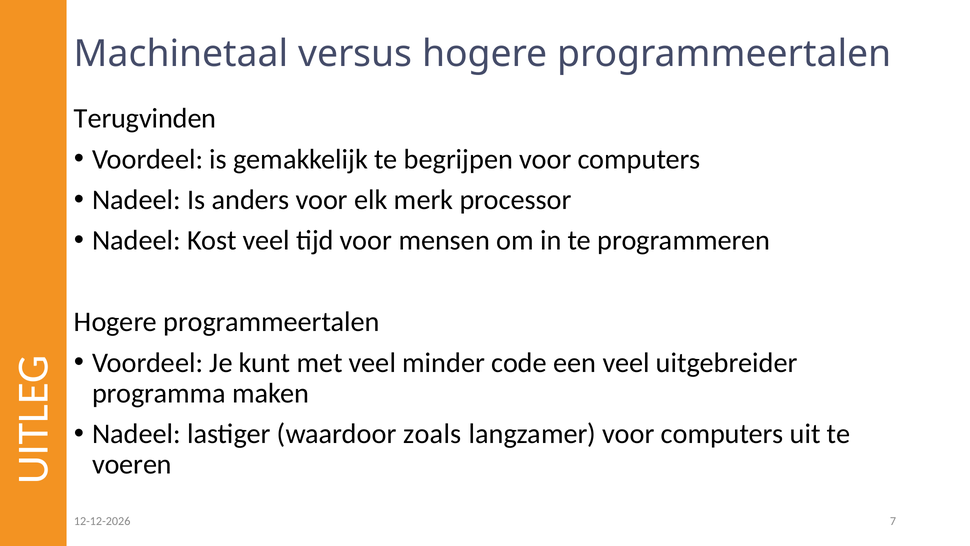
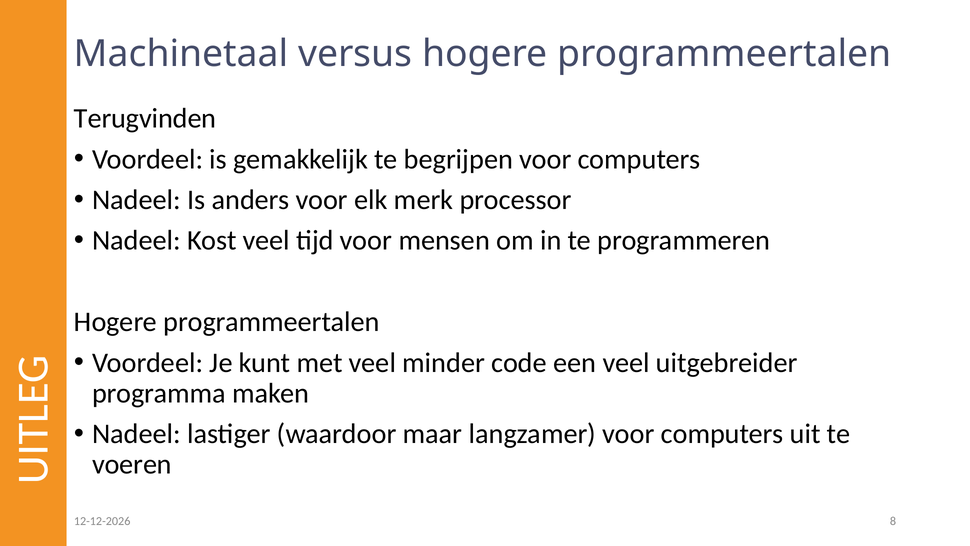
zoals: zoals -> maar (433, 434)
7: 7 -> 8 (893, 521)
